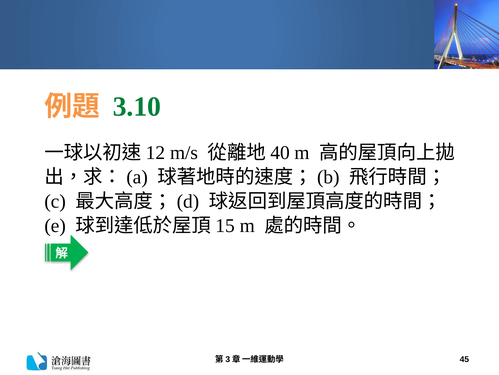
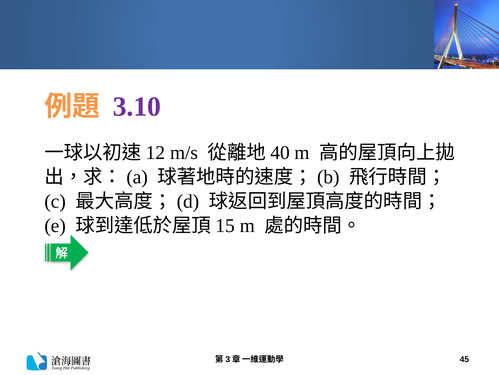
3.10 colour: green -> purple (137, 106)
